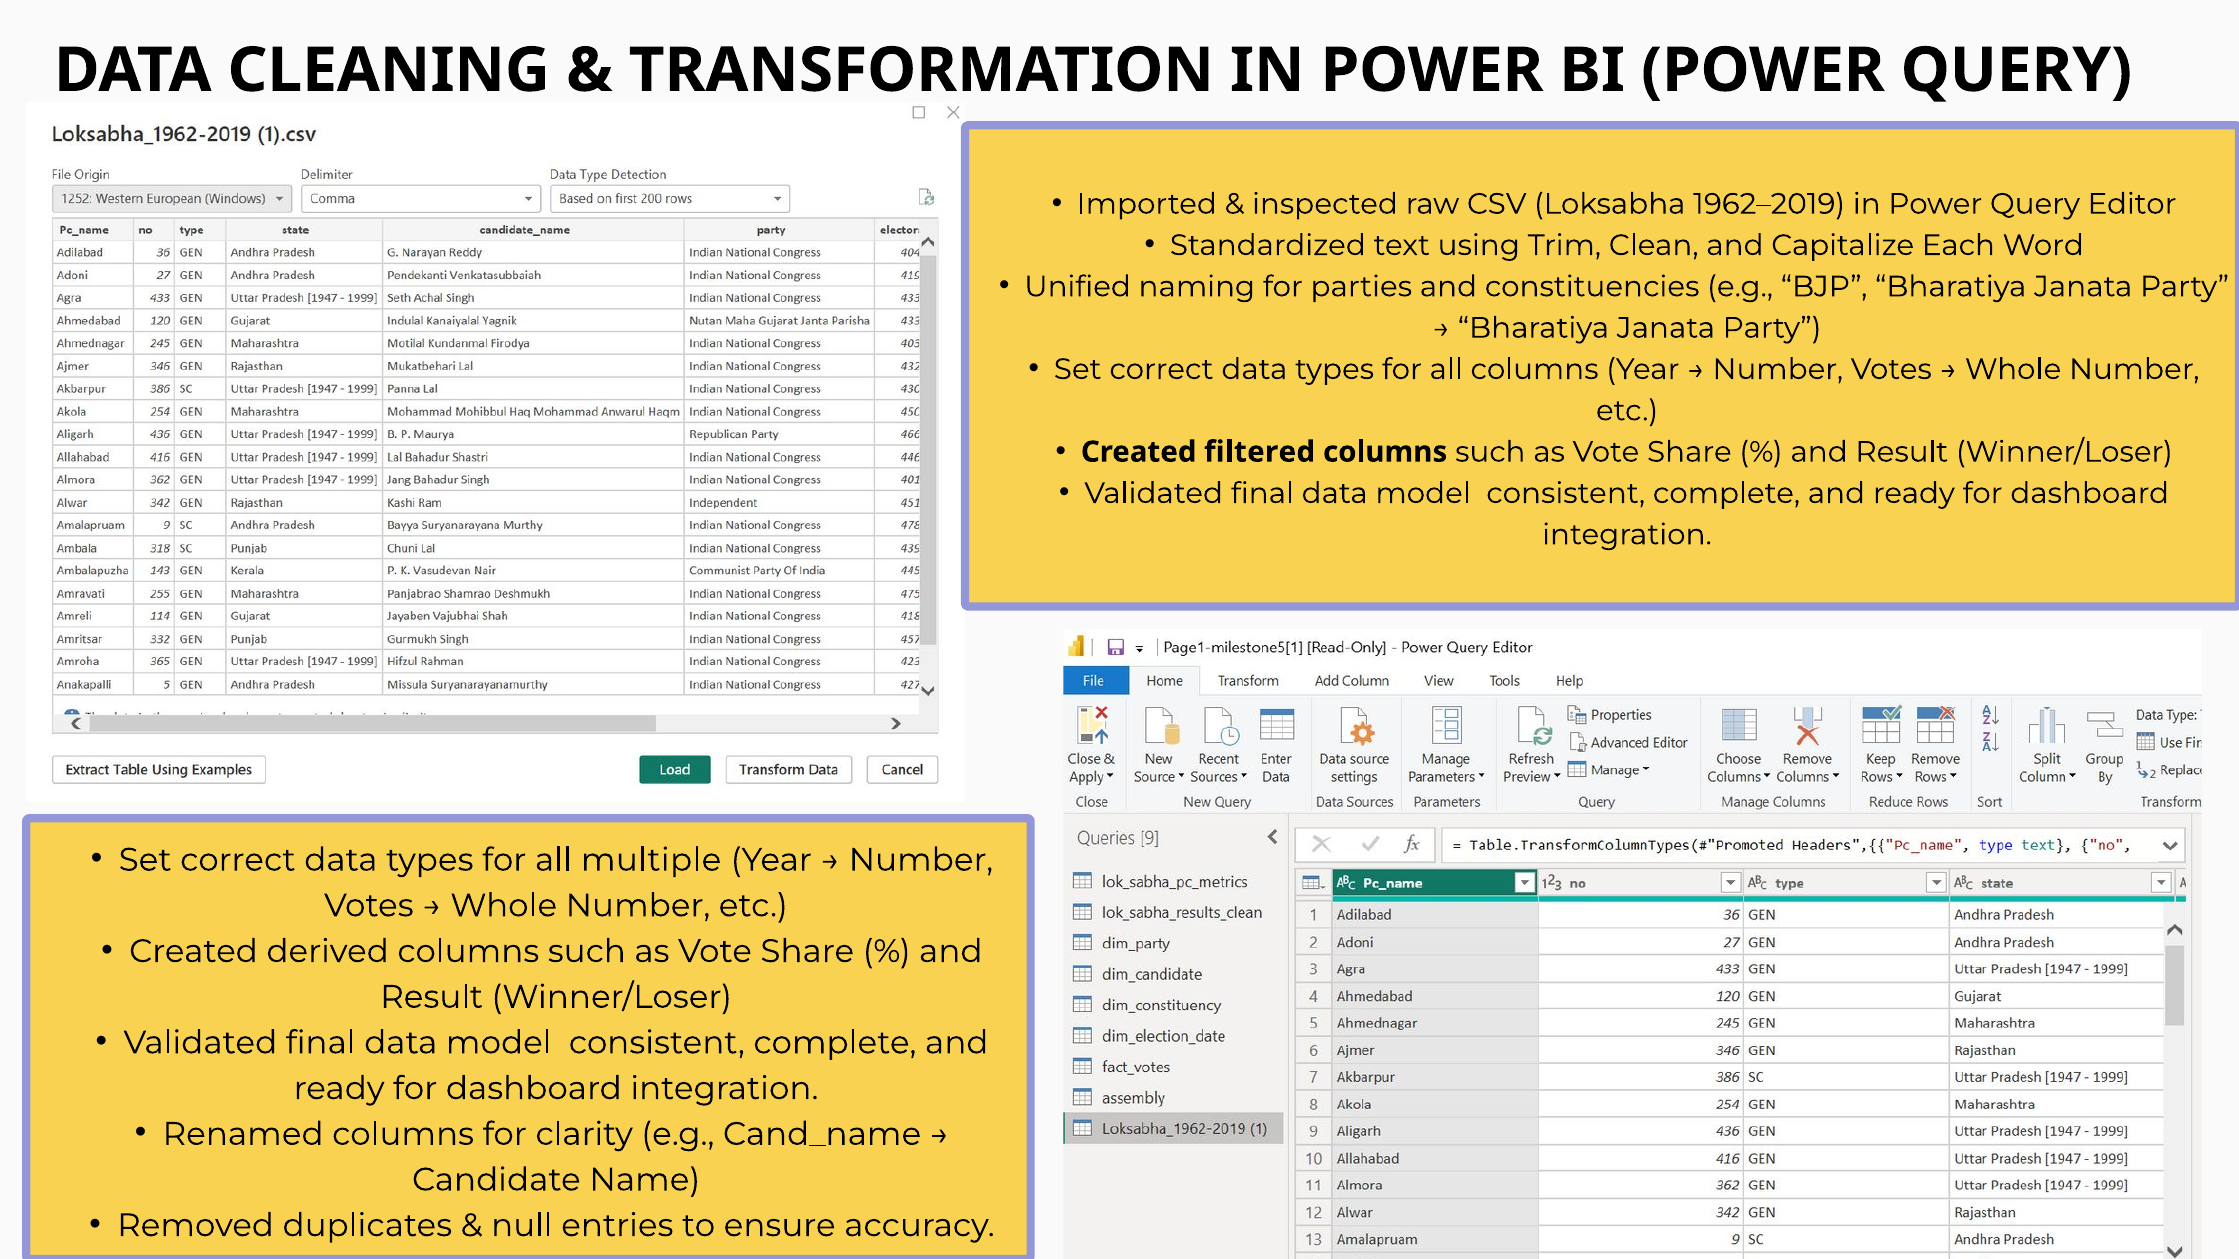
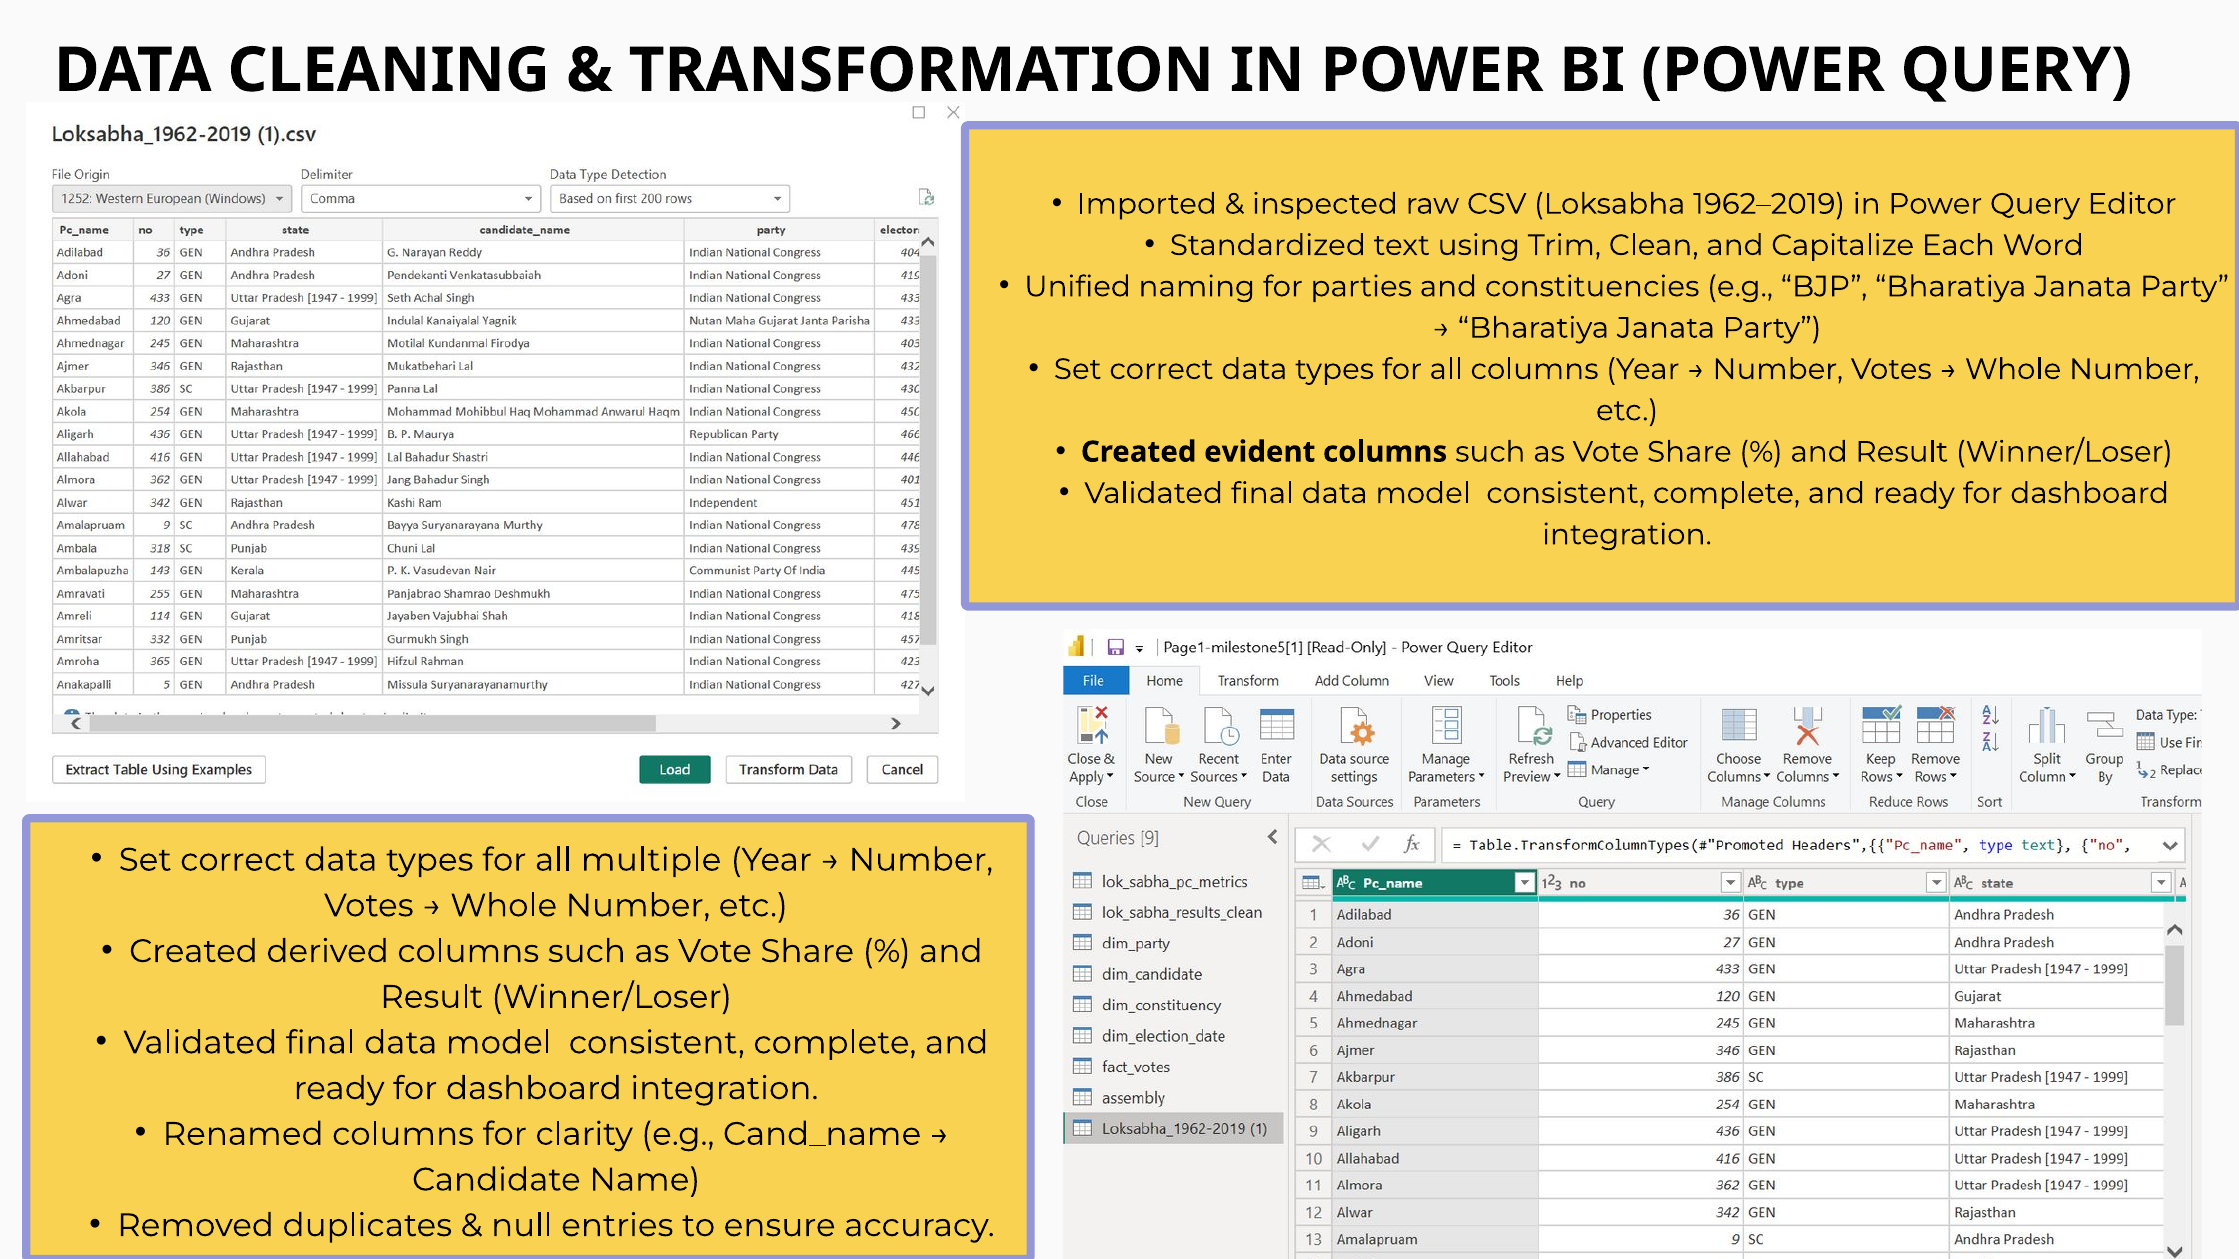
filtered: filtered -> evident (1260, 452)
